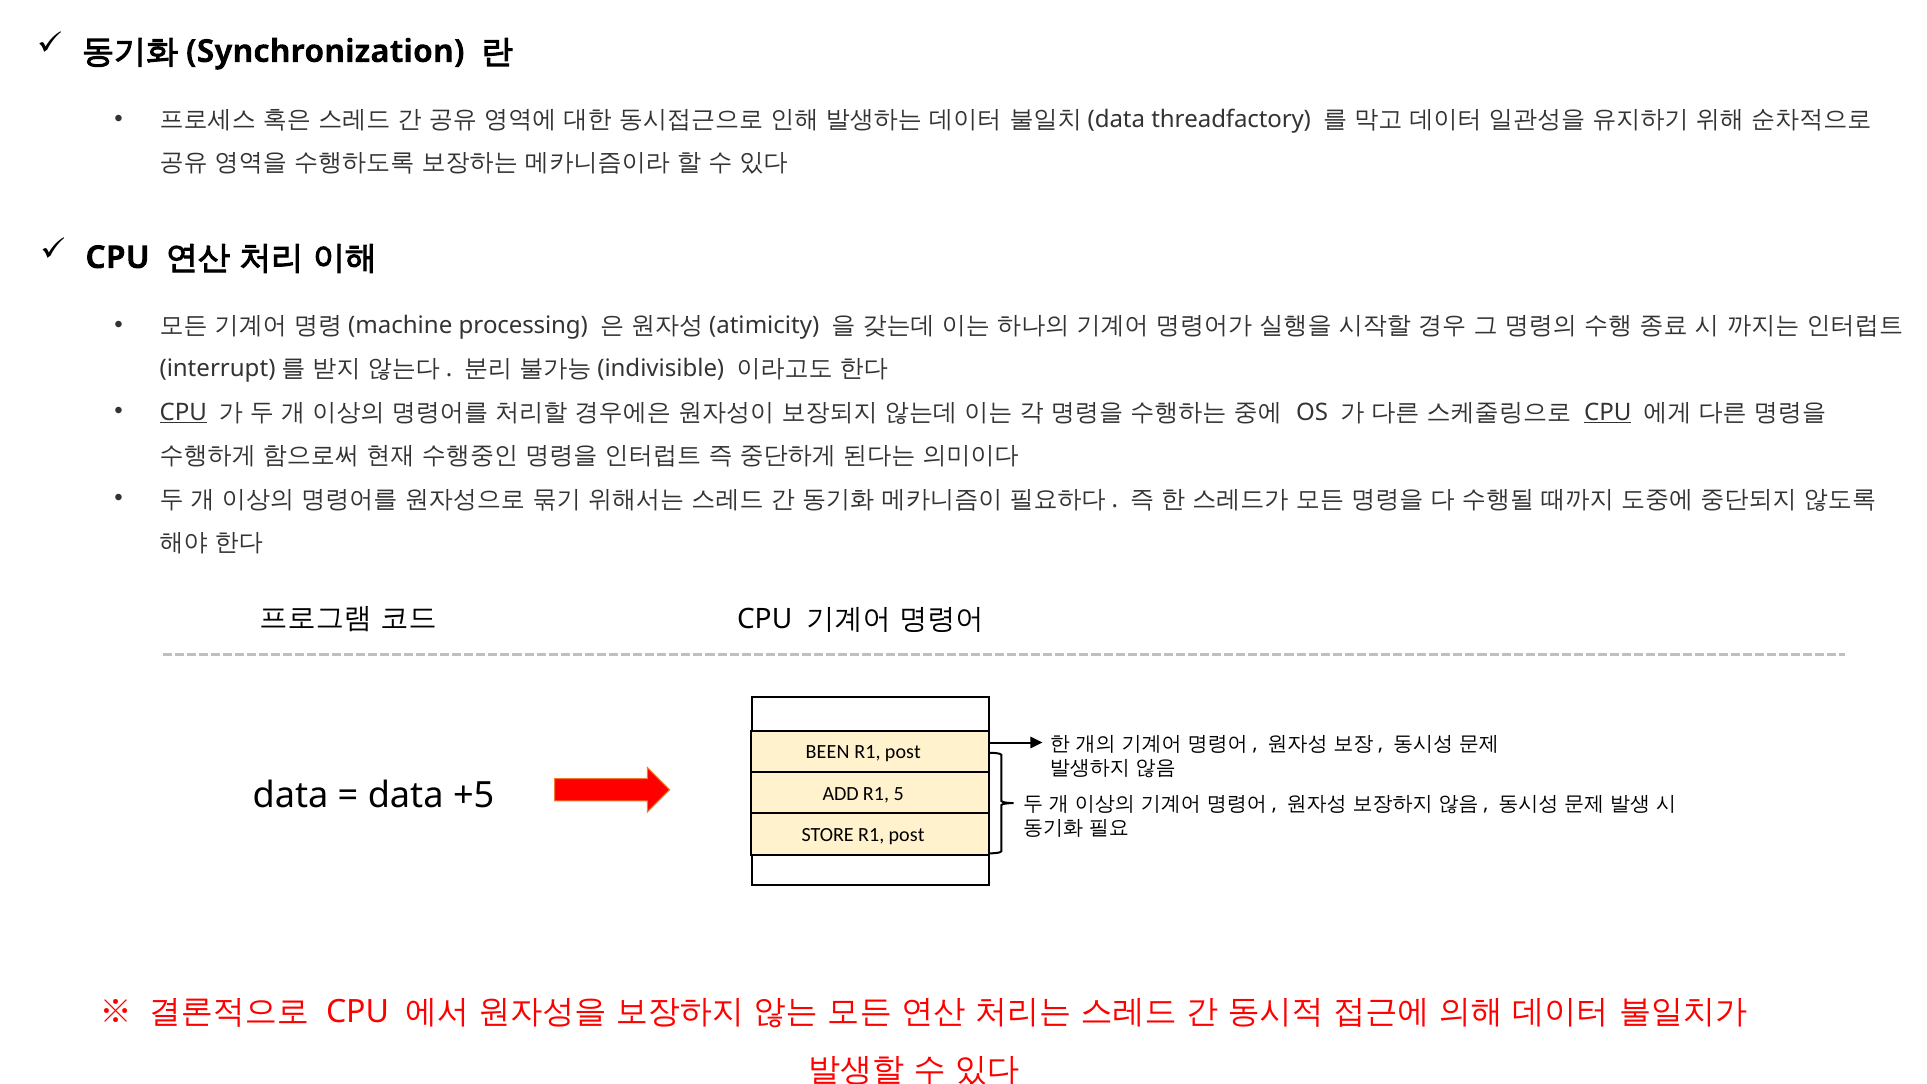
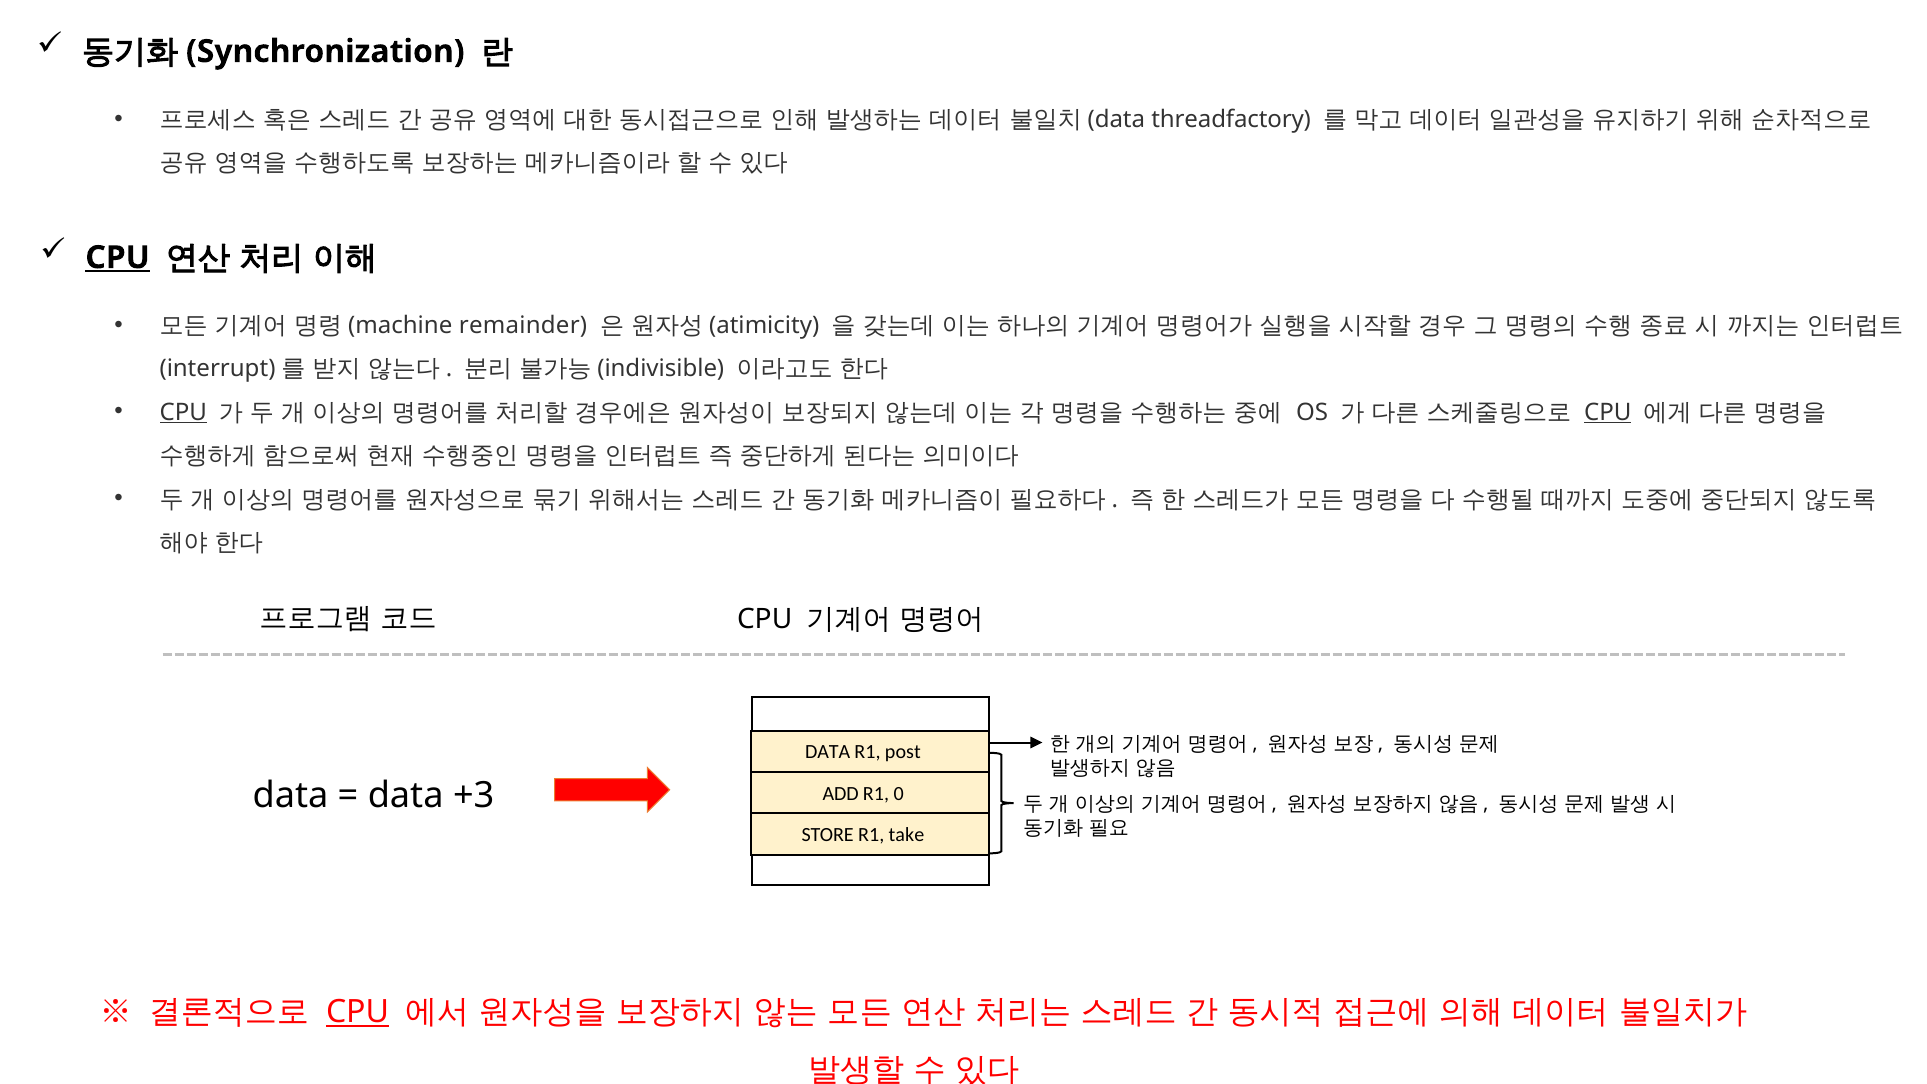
CPU underline: none -> present (118, 258)
processing: processing -> remainder (523, 326)
BEEN: BEEN -> DATA (828, 751)
+5: +5 -> +3 (474, 795)
5: 5 -> 0 (899, 794)
STORE R1 post: post -> take (907, 835)
CPU underline: none -> present (358, 1012)
